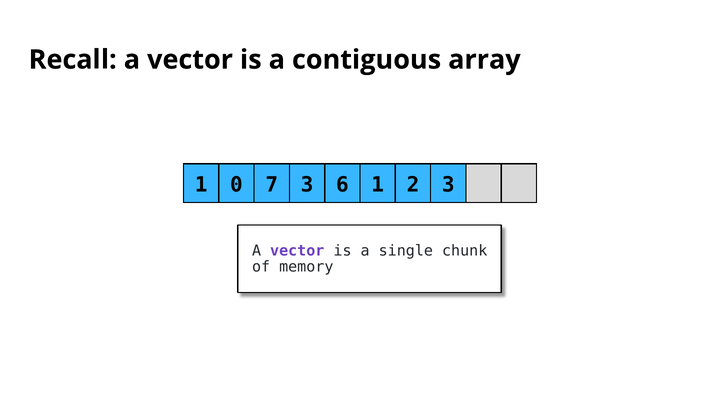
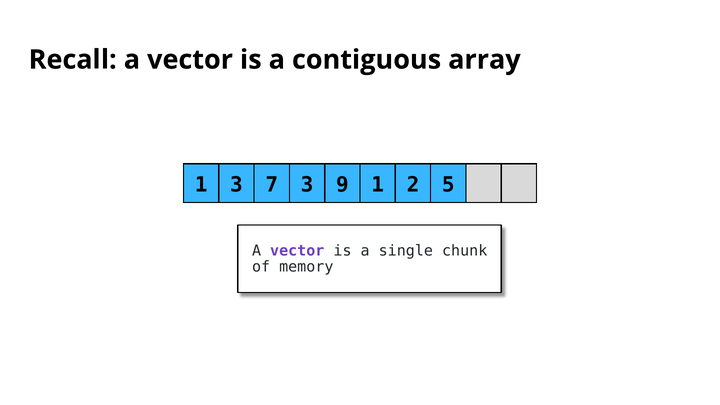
1 0: 0 -> 3 (236, 185)
6: 6 -> 9 (342, 185)
2 3: 3 -> 5 (448, 185)
